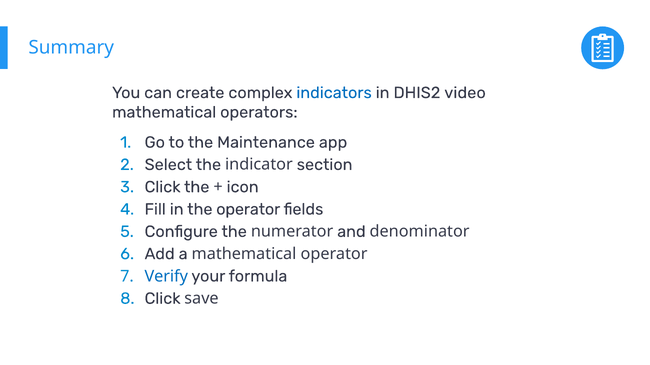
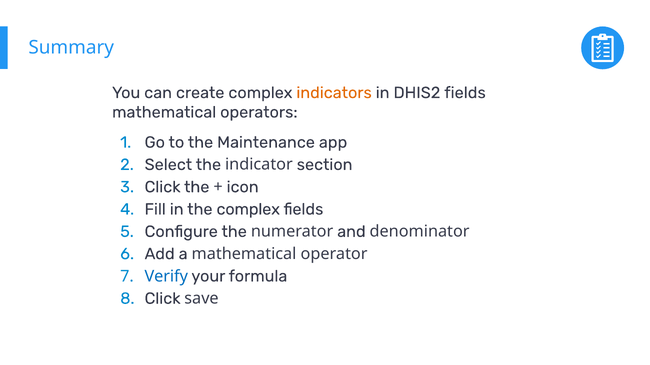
indicators colour: blue -> orange (334, 93)
DHIS2 video: video -> fields (465, 93)
the operator: operator -> complex (248, 210)
